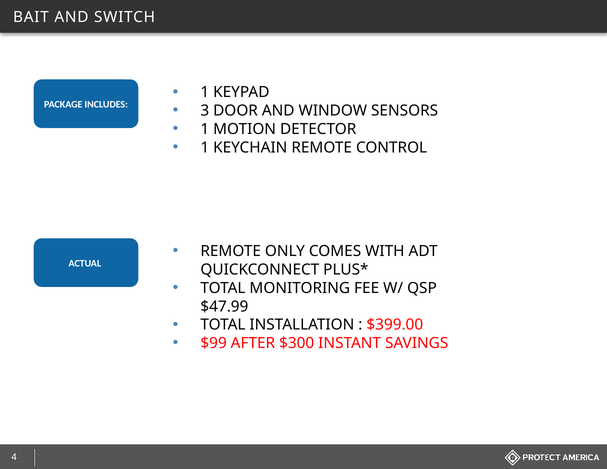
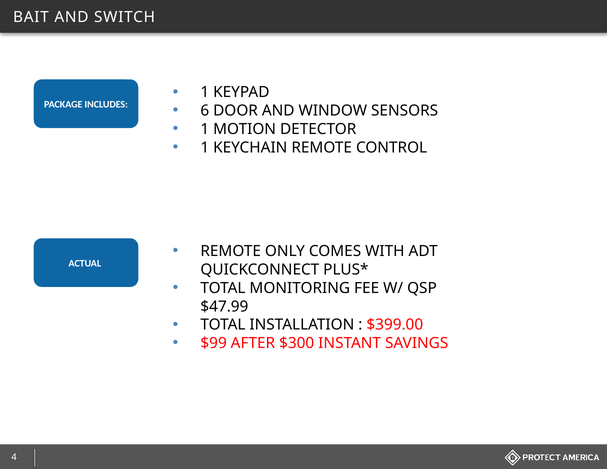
3: 3 -> 6 (205, 111)
